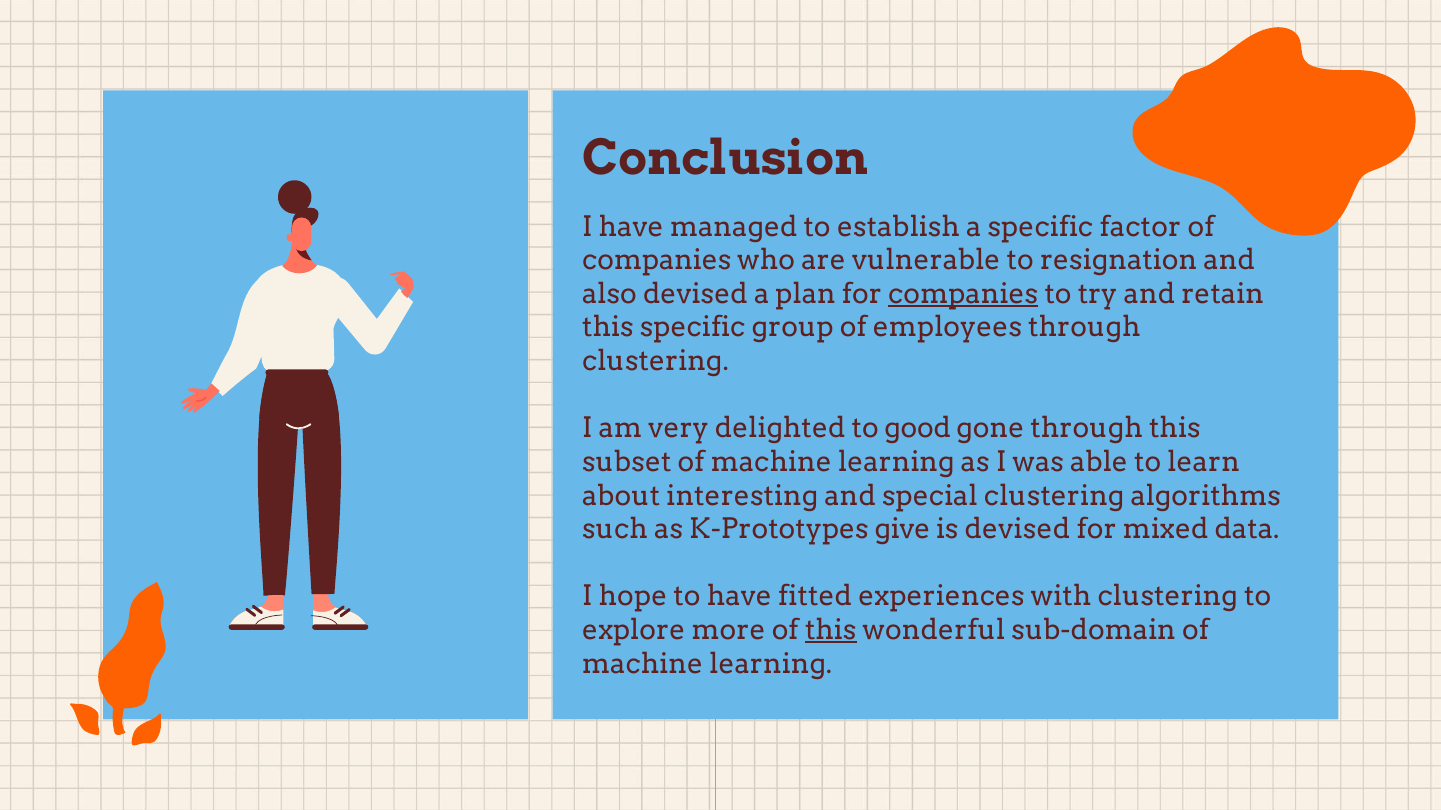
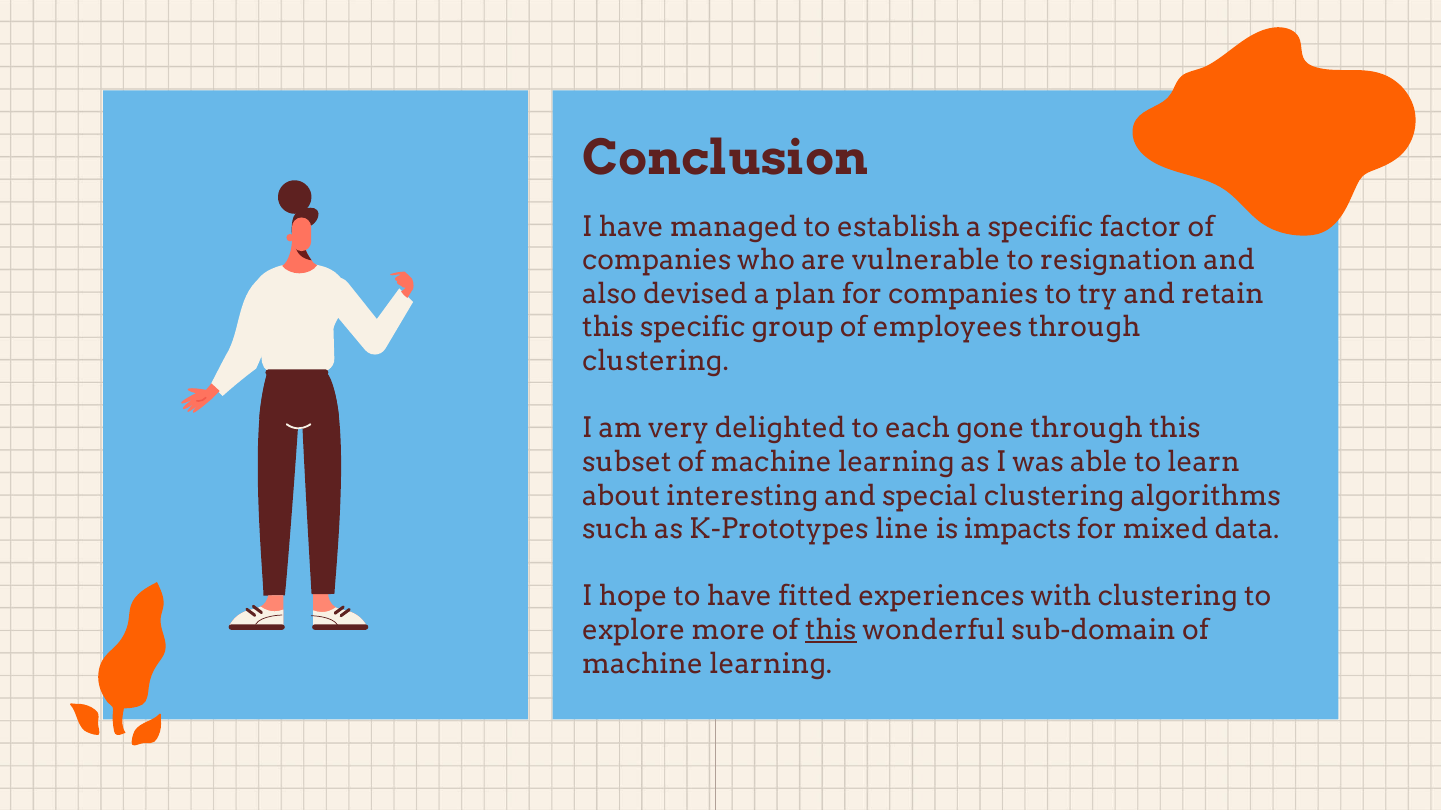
companies underline: present -> none (963, 294)
good: good -> each (918, 429)
give: give -> line (902, 530)
is devised: devised -> impacts (1018, 530)
